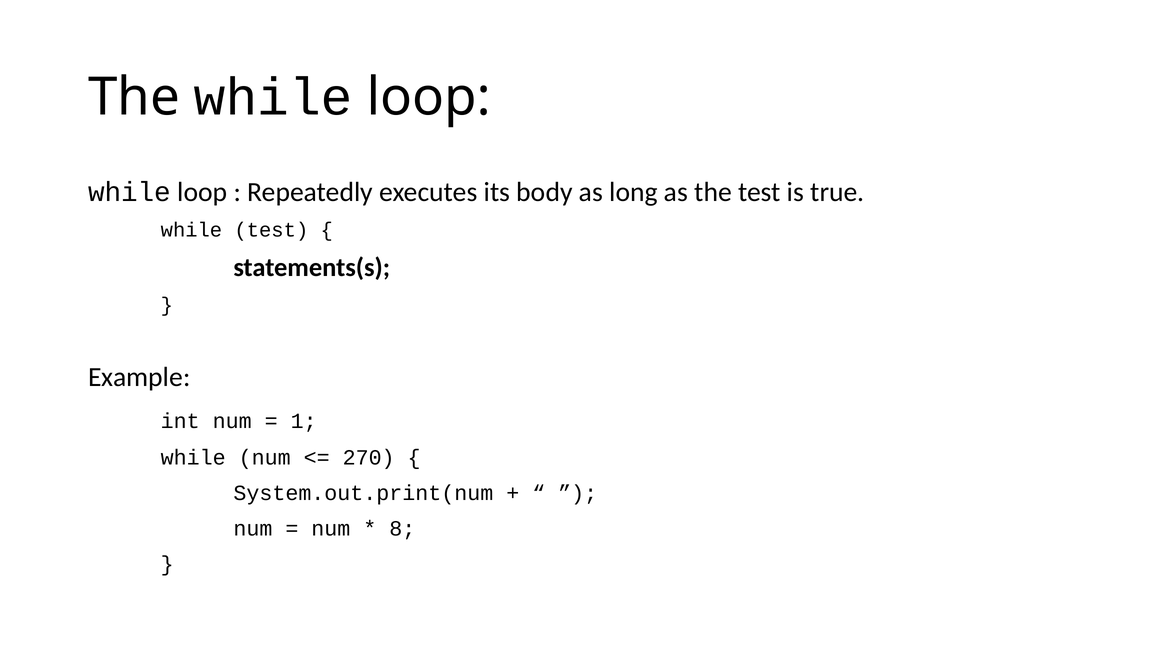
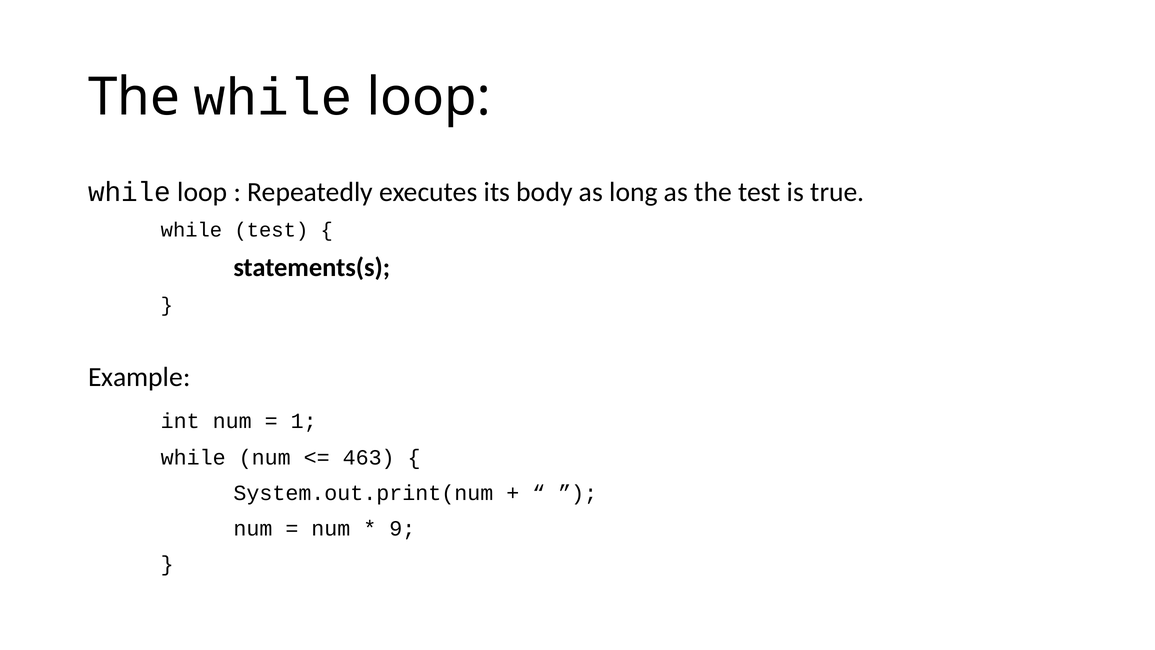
270: 270 -> 463 (369, 458)
8: 8 -> 9 (402, 528)
